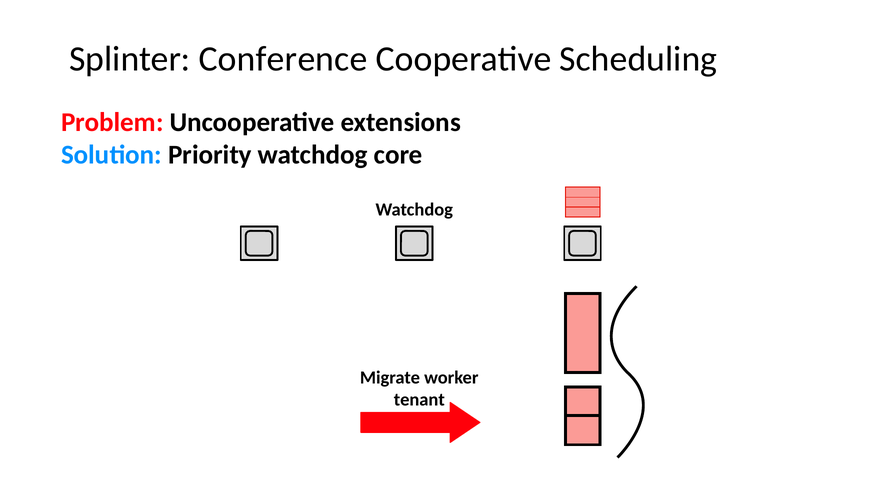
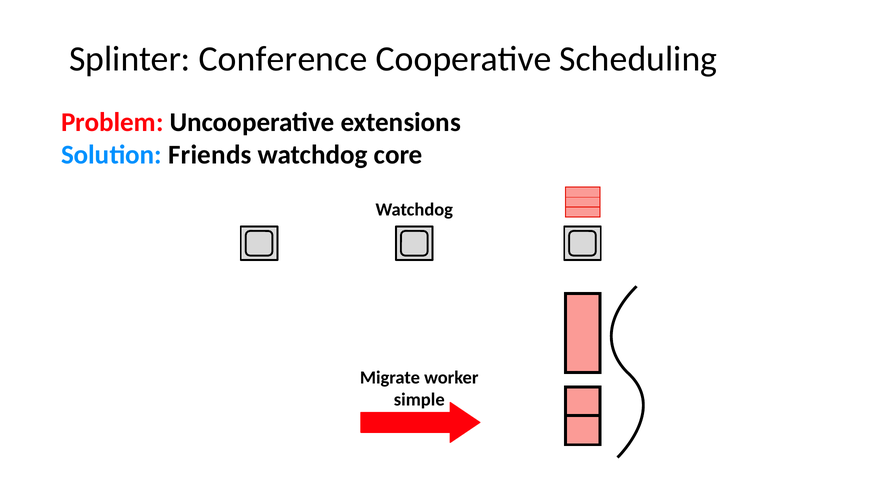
Priority: Priority -> Friends (210, 155)
tenant: tenant -> simple (419, 400)
